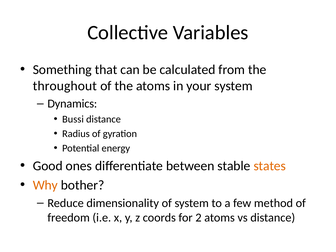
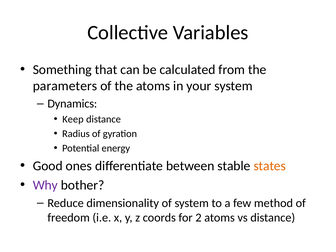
throughout: throughout -> parameters (65, 86)
Bussi: Bussi -> Keep (73, 119)
Why colour: orange -> purple (45, 185)
